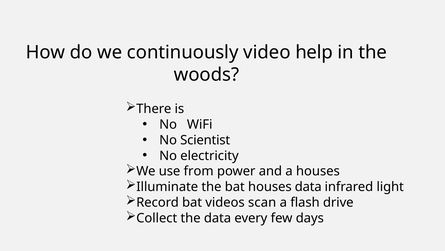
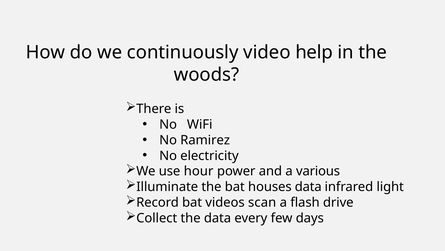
Scientist: Scientist -> Ramirez (205, 140)
from: from -> hour (199, 171)
a houses: houses -> various (318, 171)
